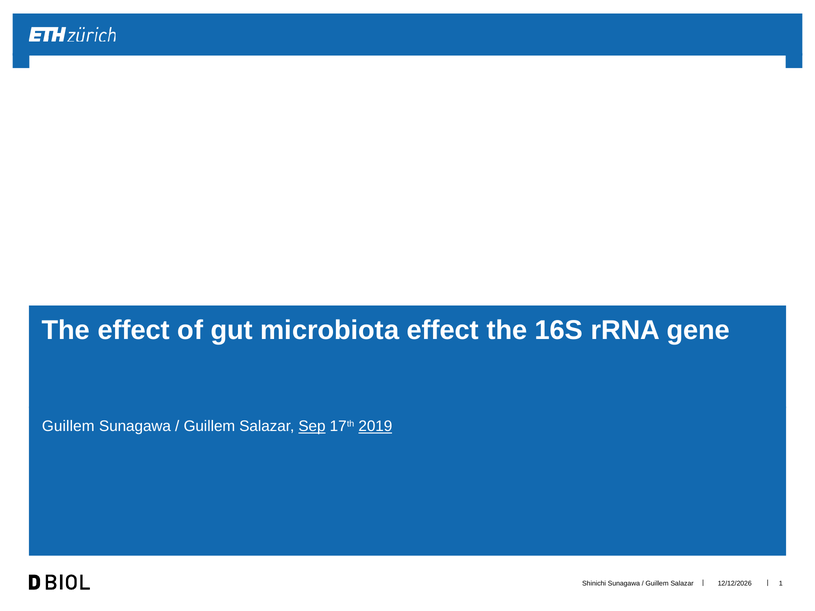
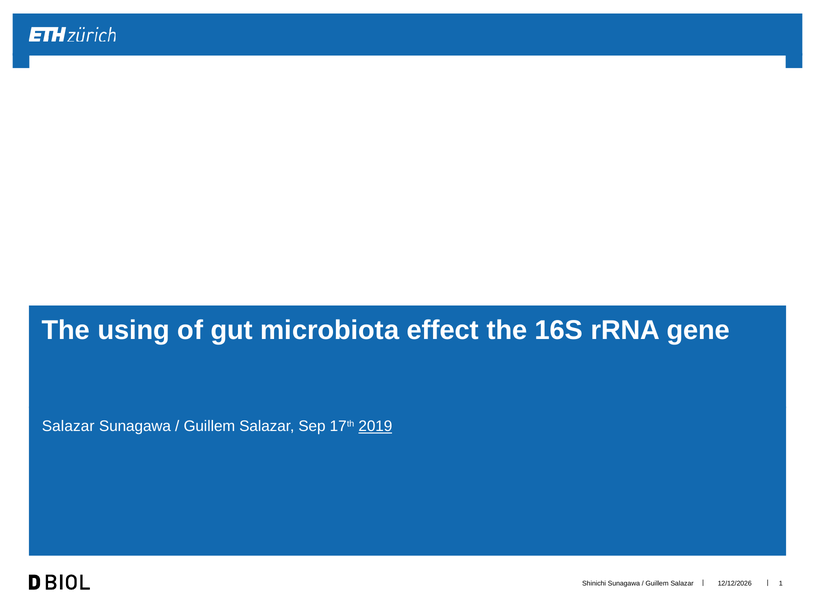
The effect: effect -> using (134, 330)
Guillem: Guillem -> Salazar (68, 427)
Sep underline: present -> none (312, 427)
